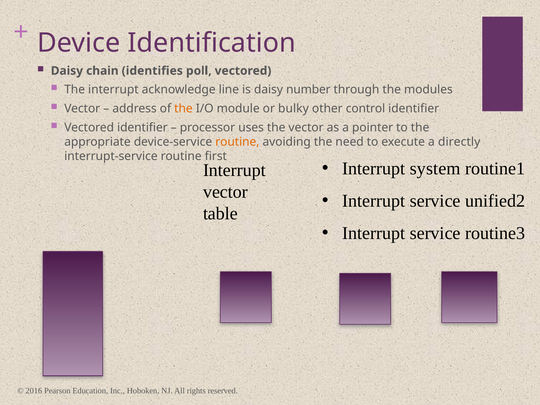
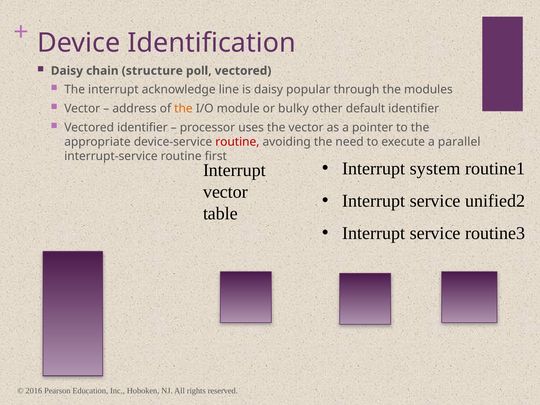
identifies: identifies -> structure (152, 71)
number: number -> popular (308, 90)
control: control -> default (365, 109)
routine colour: orange -> red (237, 142)
directly: directly -> parallel (459, 142)
